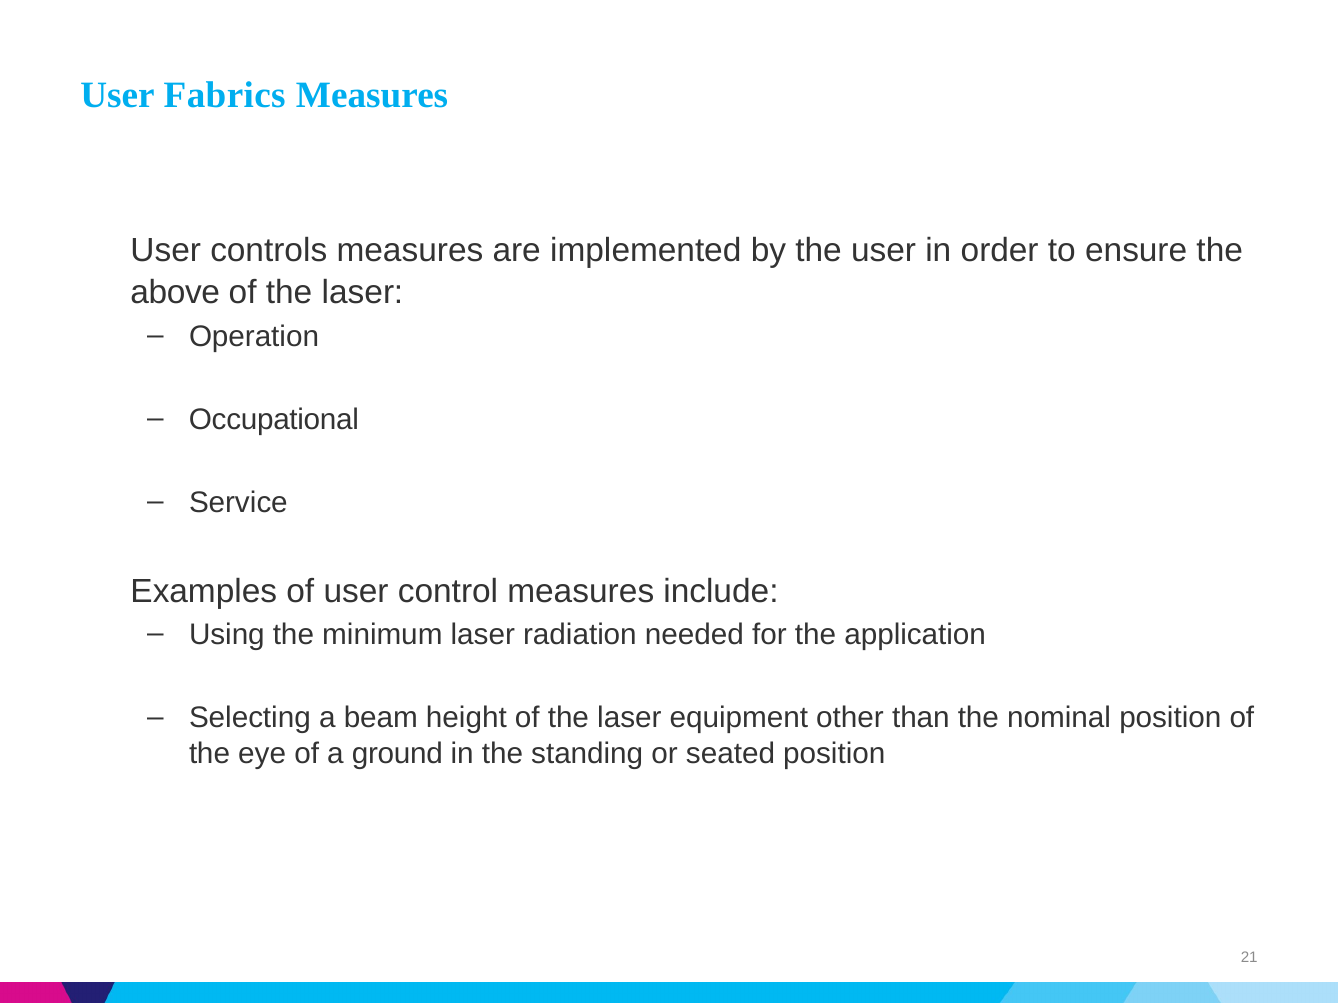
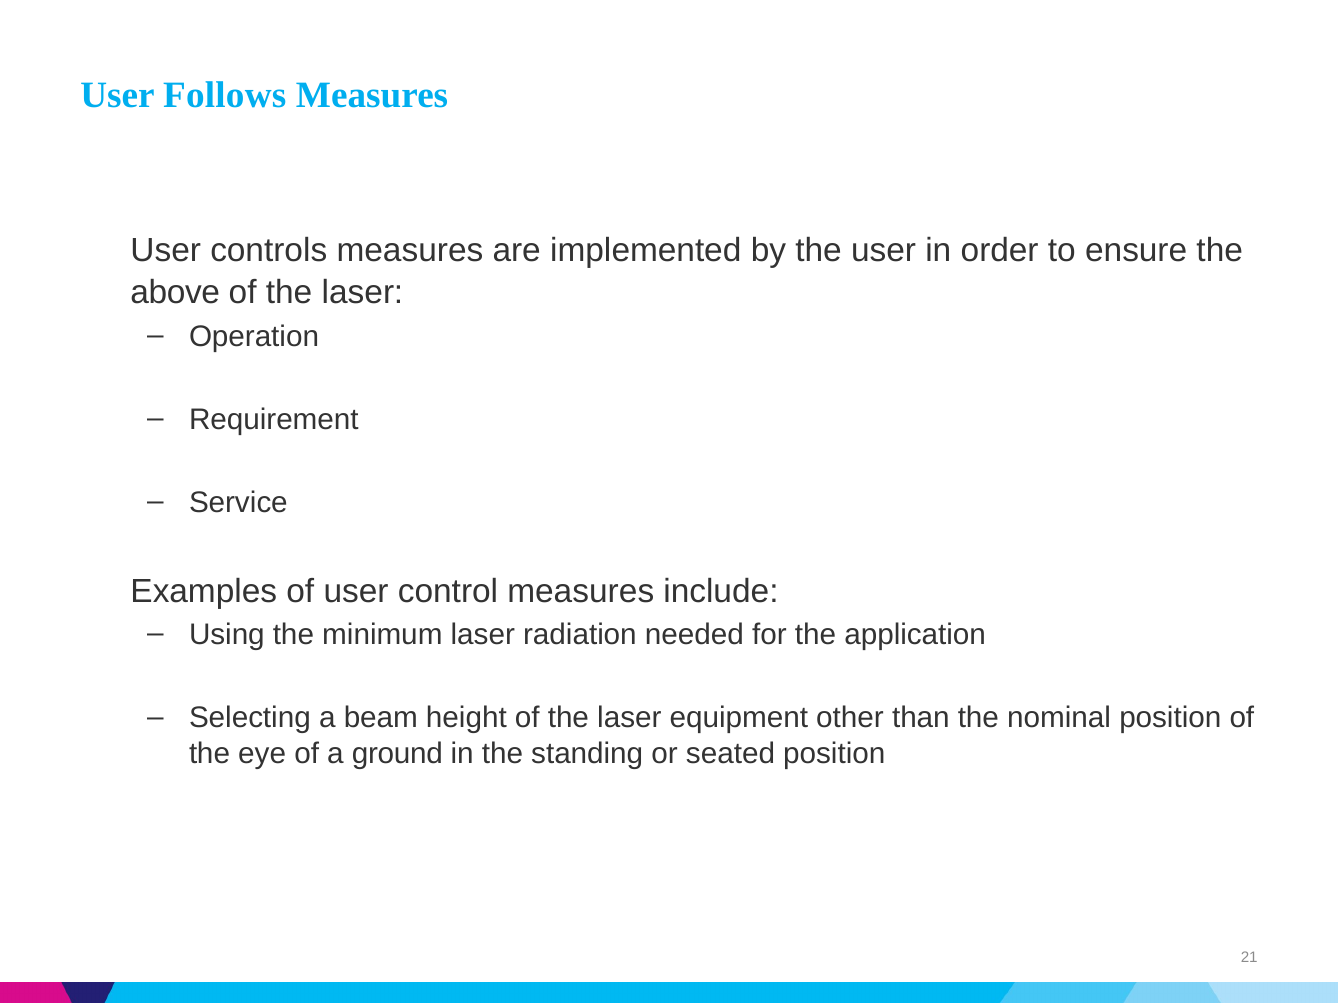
Fabrics: Fabrics -> Follows (225, 95)
Occupational: Occupational -> Requirement (274, 420)
